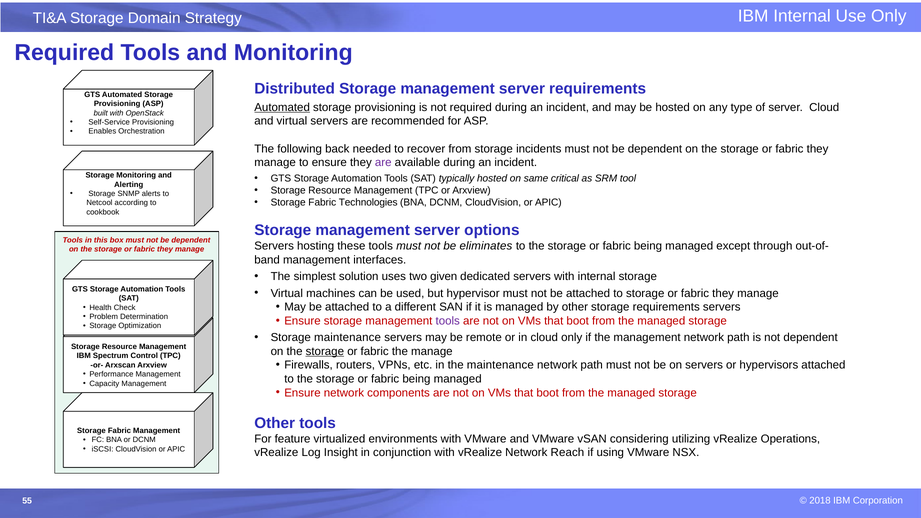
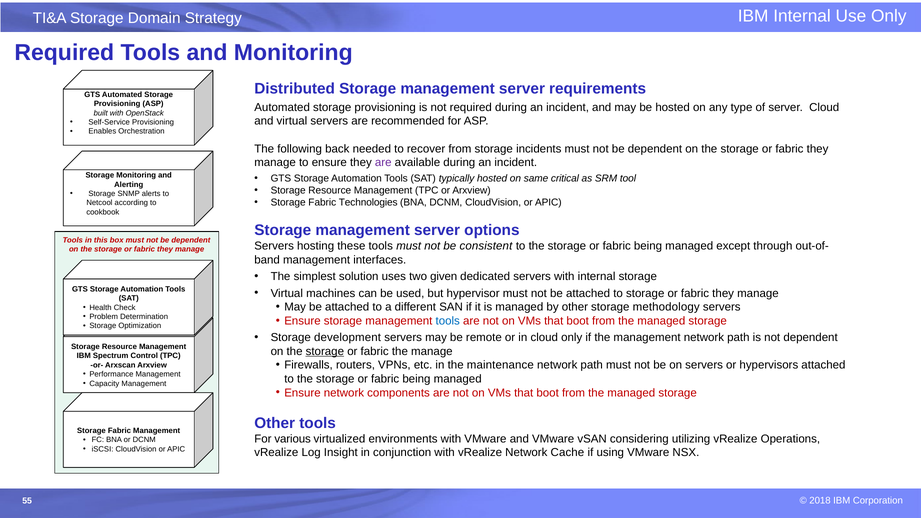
Automated underline: present -> none (282, 107)
eliminates: eliminates -> consistent (486, 246)
storage requirements: requirements -> methodology (666, 307)
tools colour: purple -> blue (448, 321)
Storage maintenance: maintenance -> development (348, 338)
feature: feature -> various (293, 439)
Reach: Reach -> Cache (567, 453)
